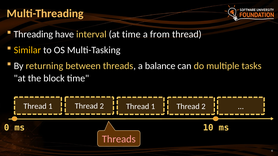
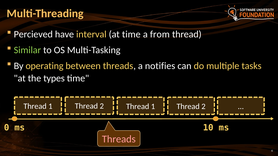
Threading: Threading -> Percieved (33, 34)
Similar colour: yellow -> light green (27, 50)
returning: returning -> operating (45, 66)
balance: balance -> notifies (160, 66)
block: block -> types (54, 78)
